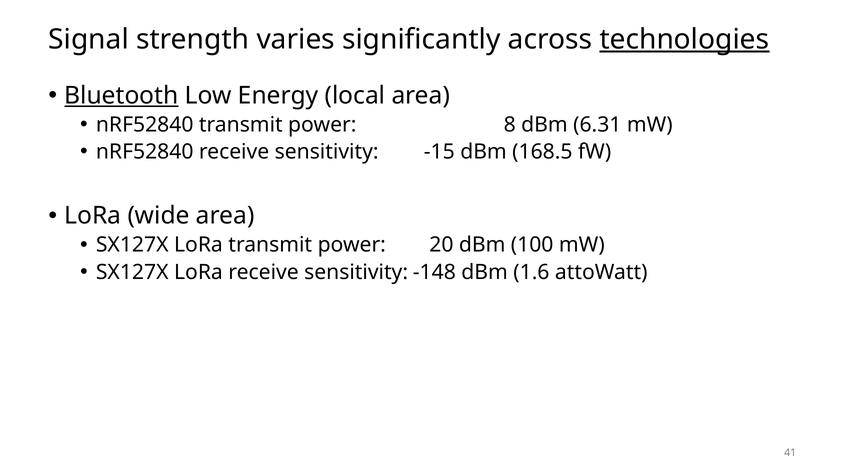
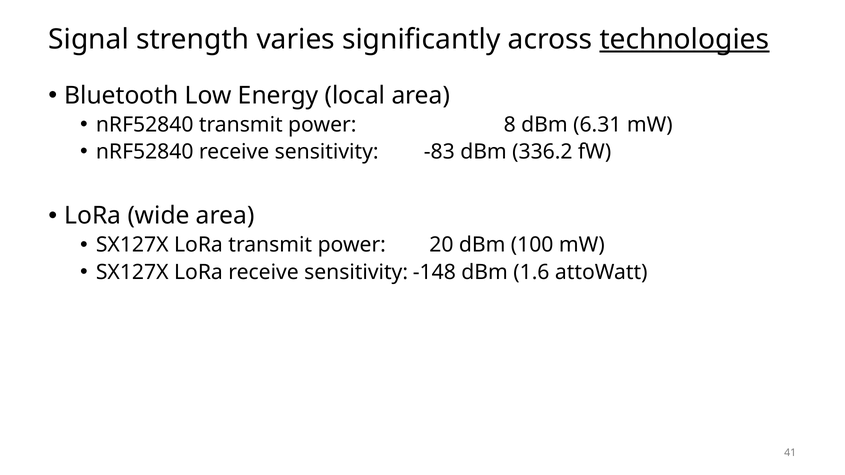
Bluetooth underline: present -> none (121, 96)
-15: -15 -> -83 (439, 152)
168.5: 168.5 -> 336.2 (542, 152)
